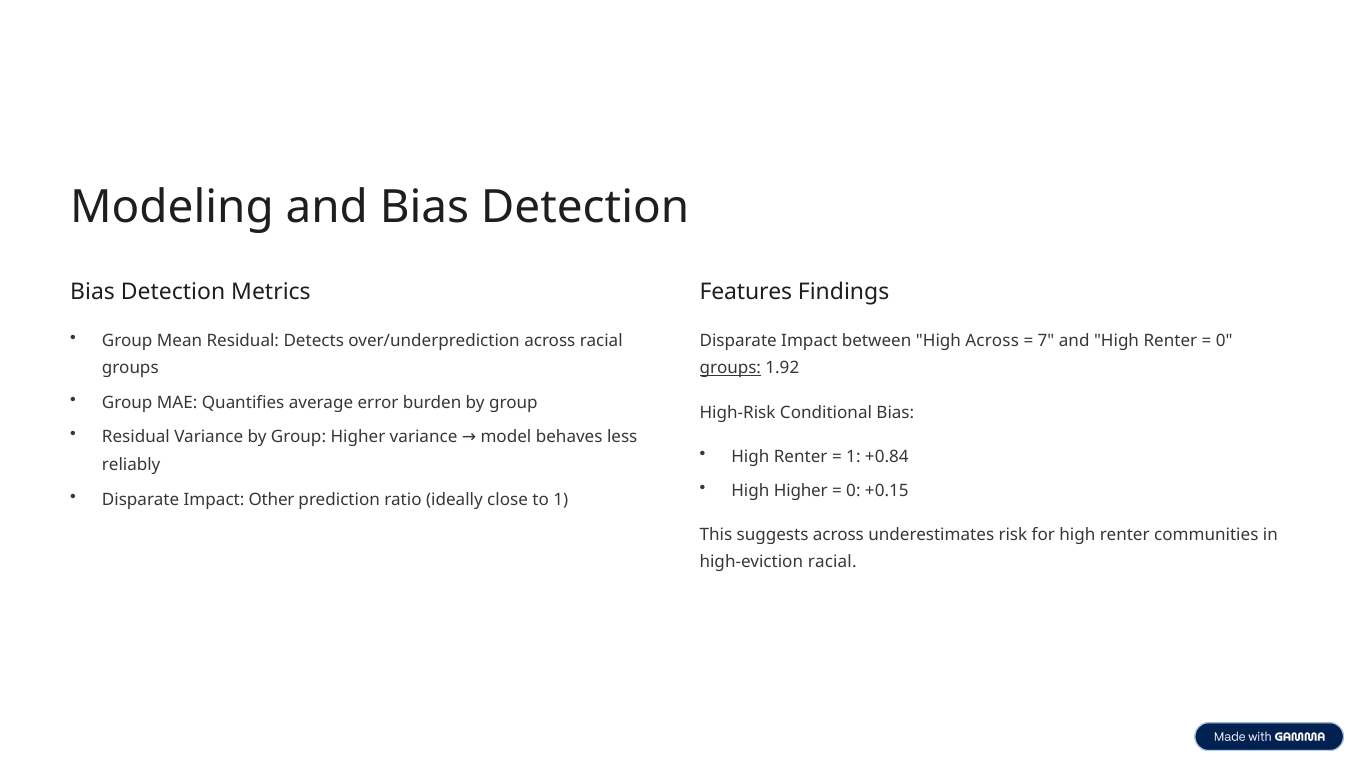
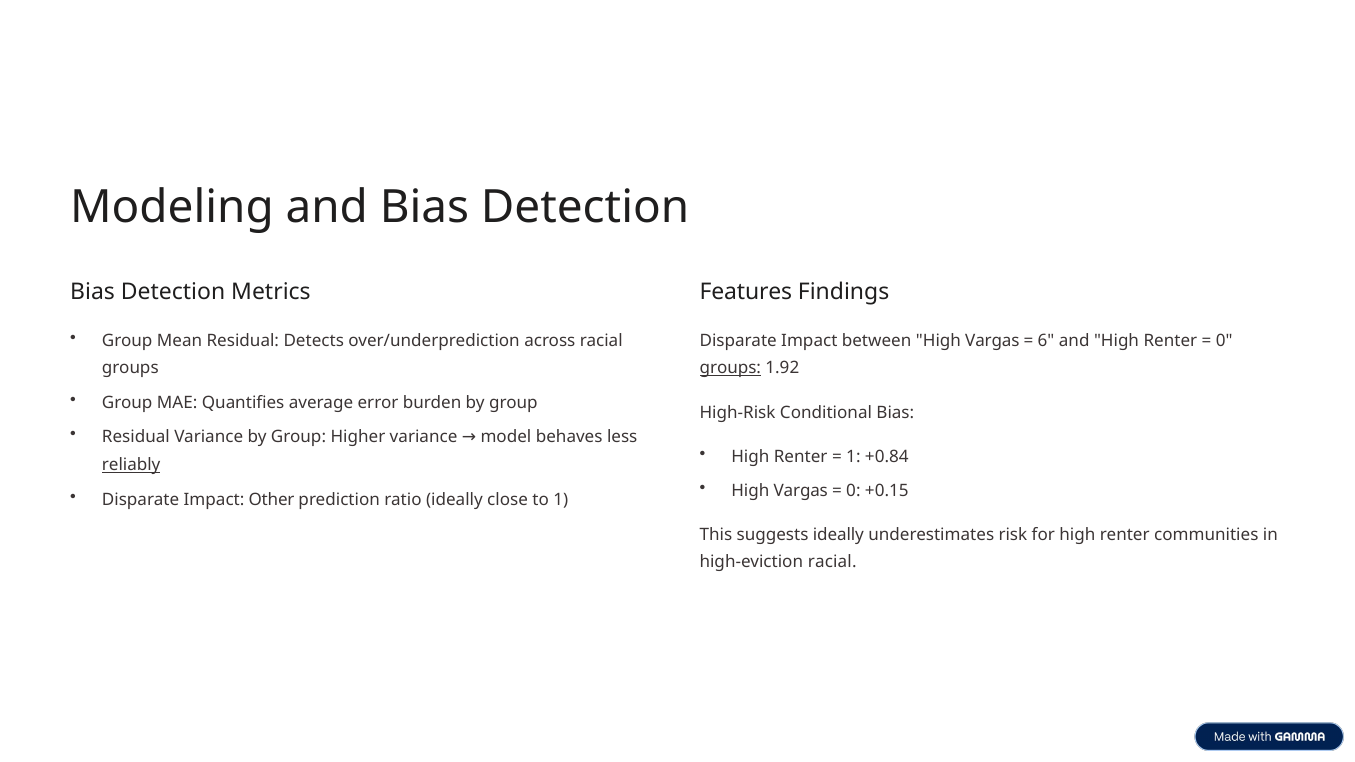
between High Across: Across -> Vargas (992, 341)
7: 7 -> 6 (1046, 341)
reliably underline: none -> present (131, 465)
Higher: Higher -> Vargas (801, 491)
suggests across: across -> ideally (838, 535)
